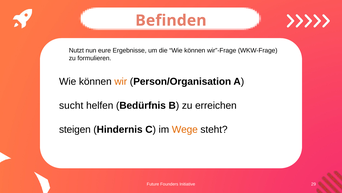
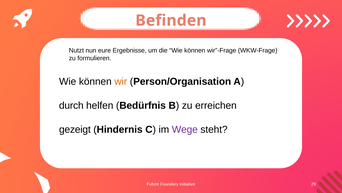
sucht: sucht -> durch (71, 105)
steigen: steigen -> gezeigt (75, 129)
Wege colour: orange -> purple (185, 129)
